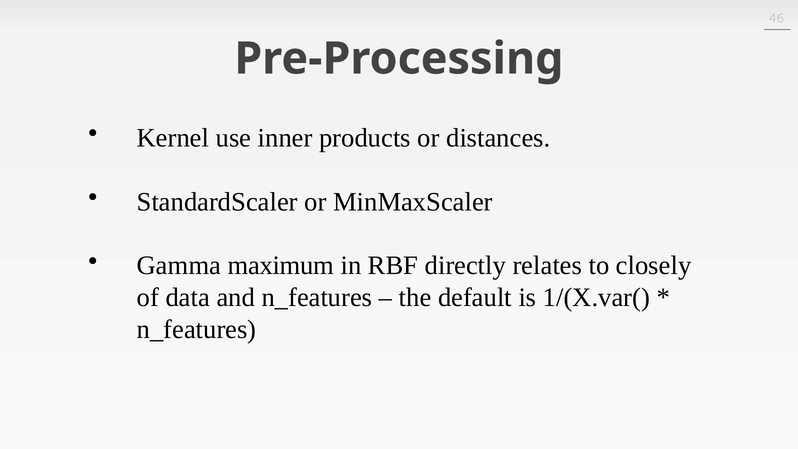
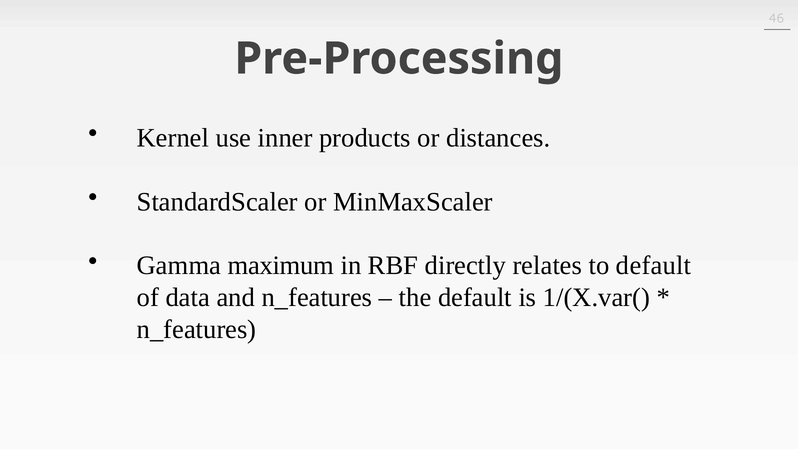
to closely: closely -> default (654, 266)
